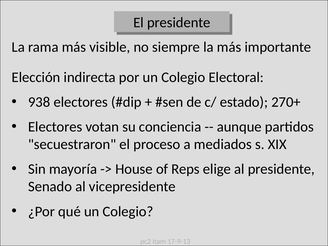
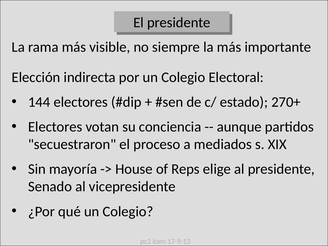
938: 938 -> 144 (39, 102)
